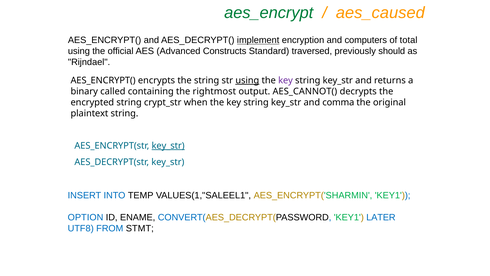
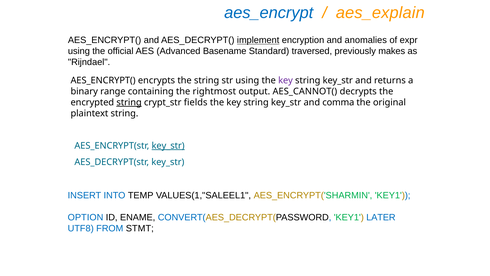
aes_encrypt colour: green -> blue (269, 13)
aes_caused: aes_caused -> aes_explain (380, 13)
computers: computers -> anomalies (366, 40)
total: total -> expr (409, 40)
Constructs: Constructs -> Basename (225, 51)
should: should -> makes (392, 51)
using underline: present -> none (247, 80)
called: called -> range (113, 91)
string underline: none -> present (129, 102)
when: when -> fields (196, 102)
